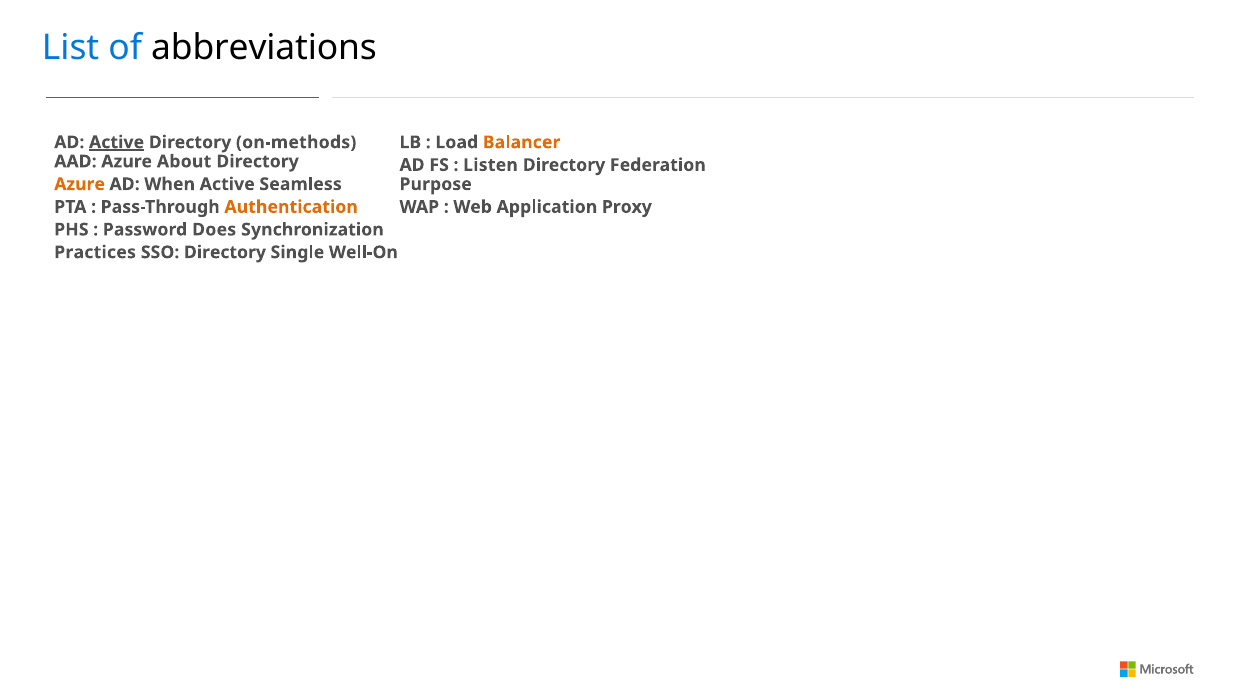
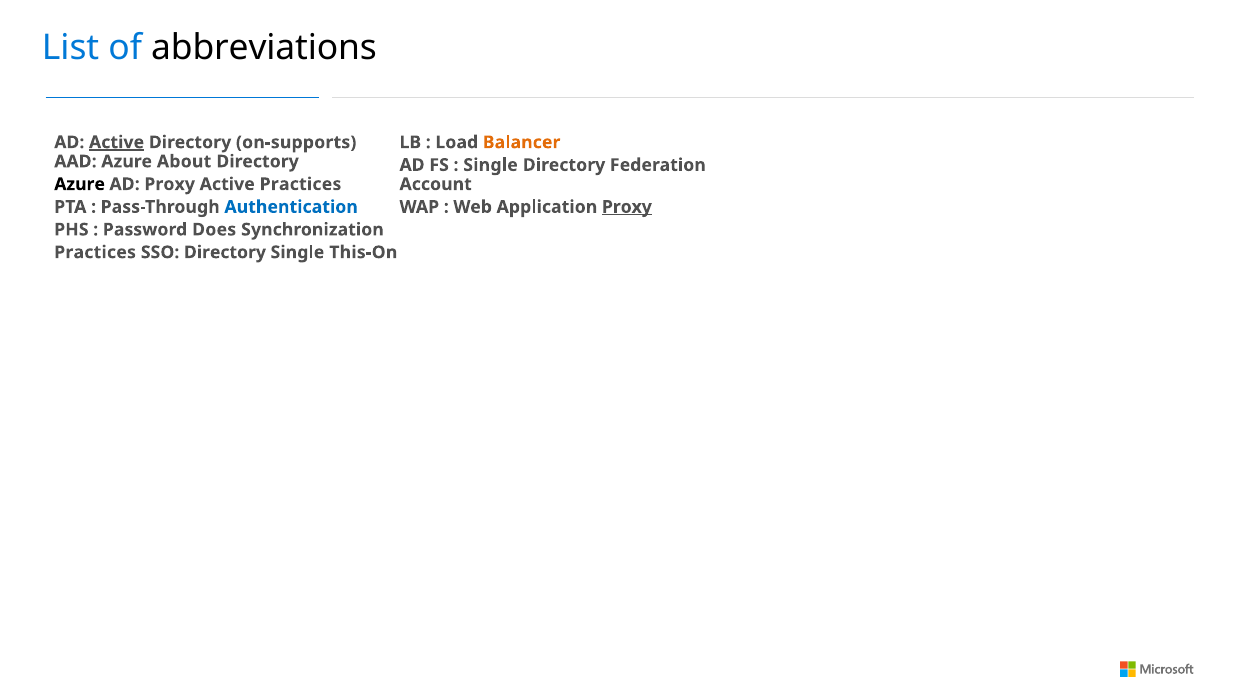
on-methods: on-methods -> on-supports (296, 142)
Listen: Listen -> Single (491, 165)
Azure colour: orange -> black (80, 184)
AD When: When -> Proxy (170, 184)
Active Seamless: Seamless -> Practices (300, 184)
Purpose: Purpose -> Account (436, 184)
Authentication colour: orange -> blue (291, 207)
Proxy underline: none -> present (627, 207)
Well-On: Well-On -> This-On (363, 252)
